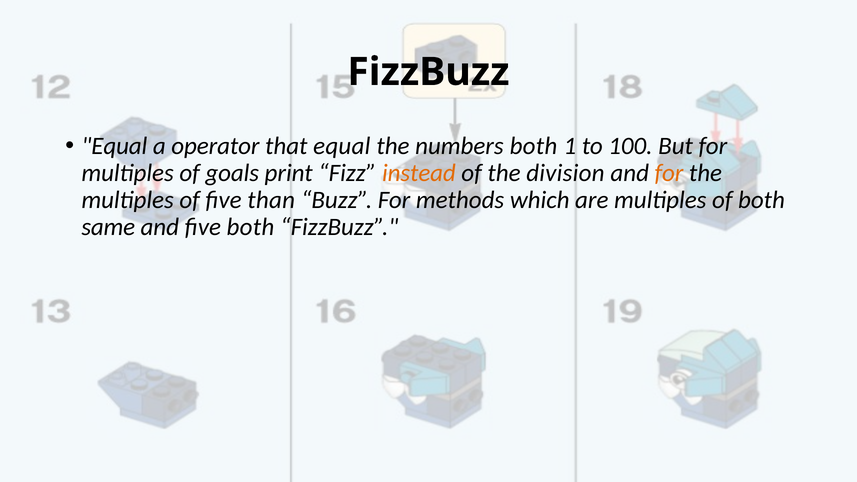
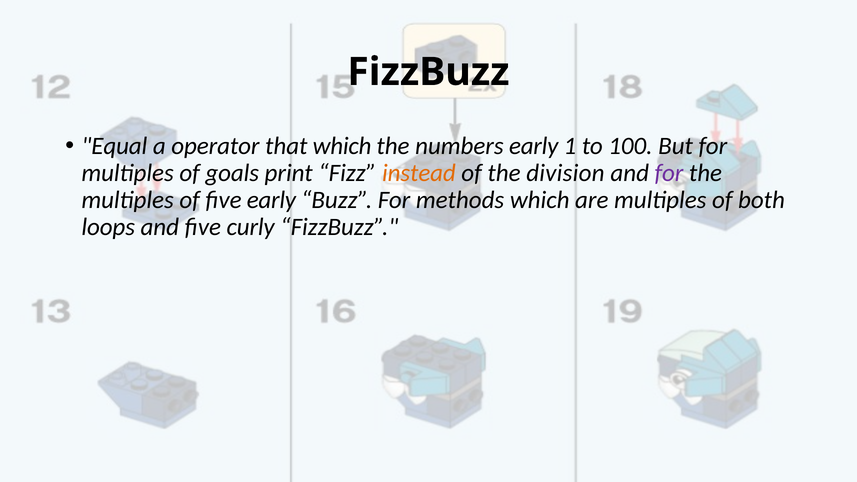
that equal: equal -> which (342, 146)
numbers both: both -> early (534, 146)
for colour: orange -> purple (669, 173)
five than: than -> early (271, 200)
same: same -> loops (108, 227)
five both: both -> curly (251, 227)
